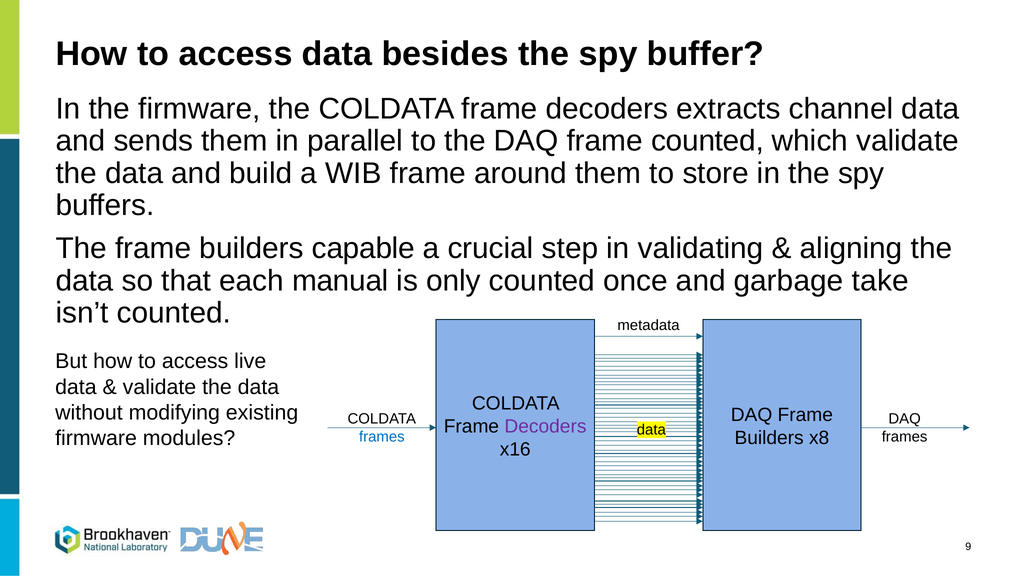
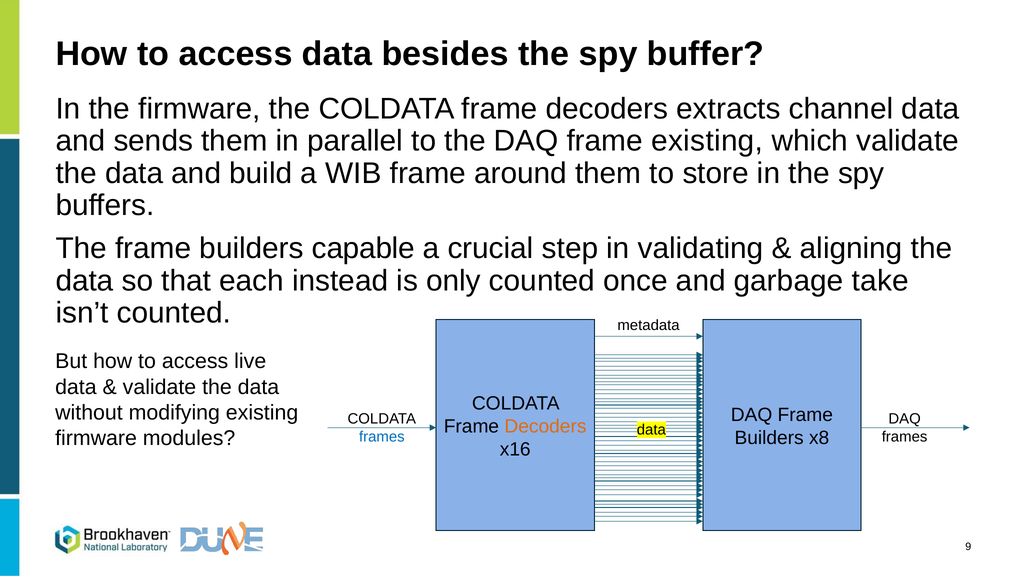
frame counted: counted -> existing (707, 141)
manual: manual -> instead (340, 280)
Decoders colour: purple -> orange (545, 426)
